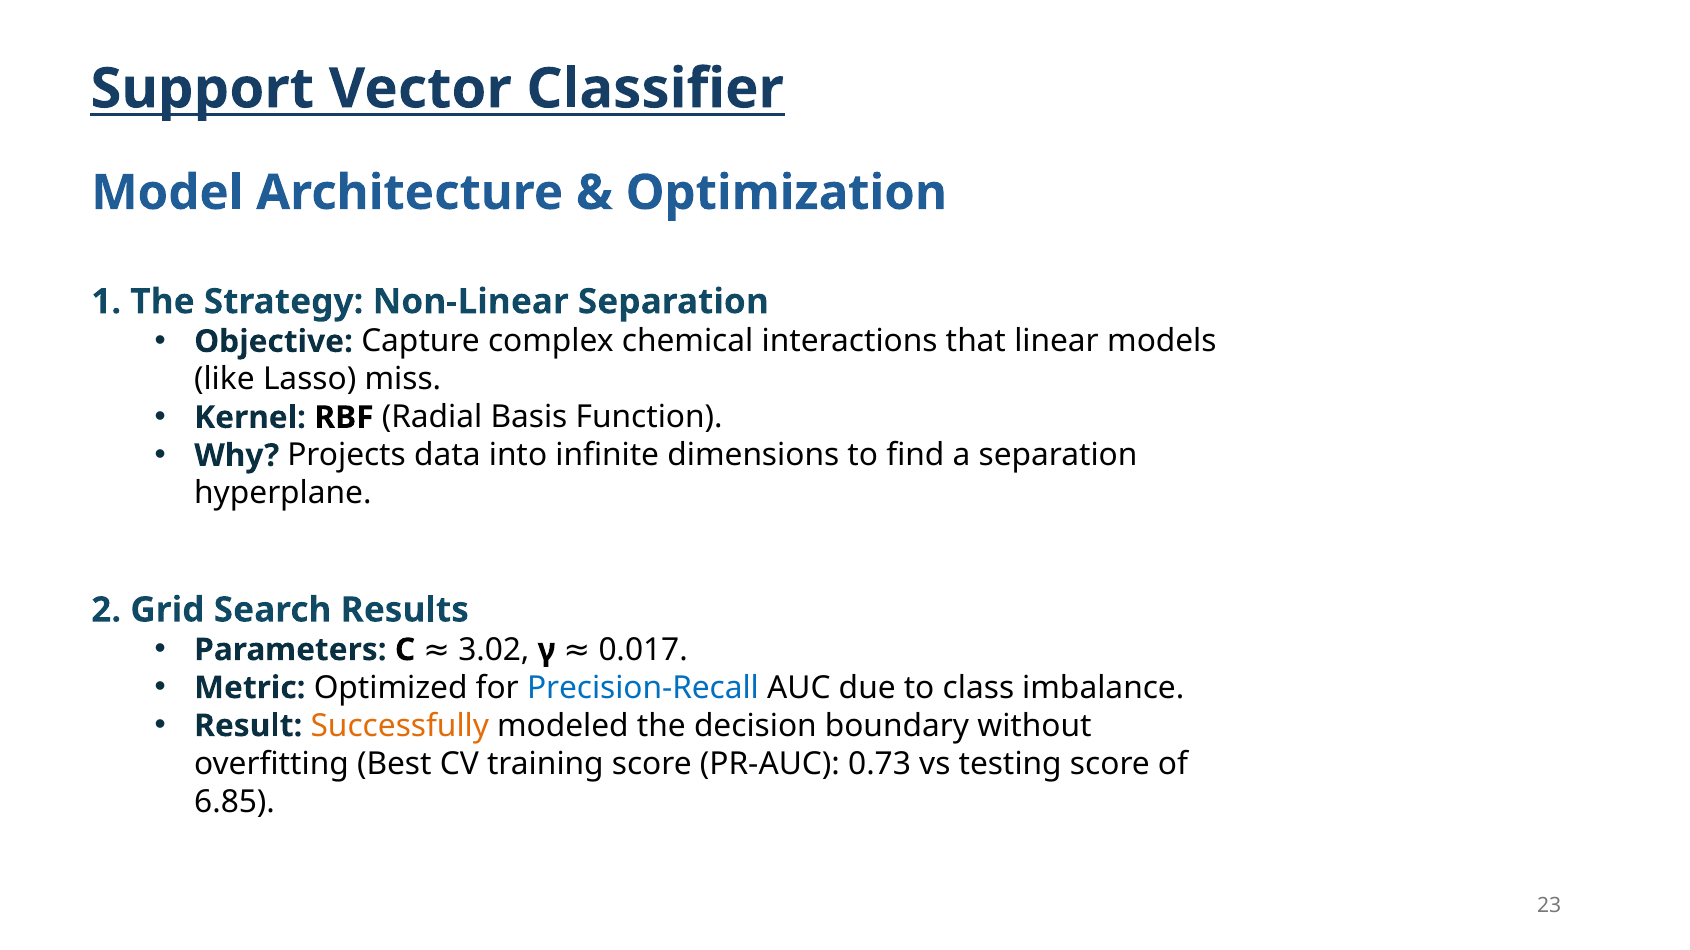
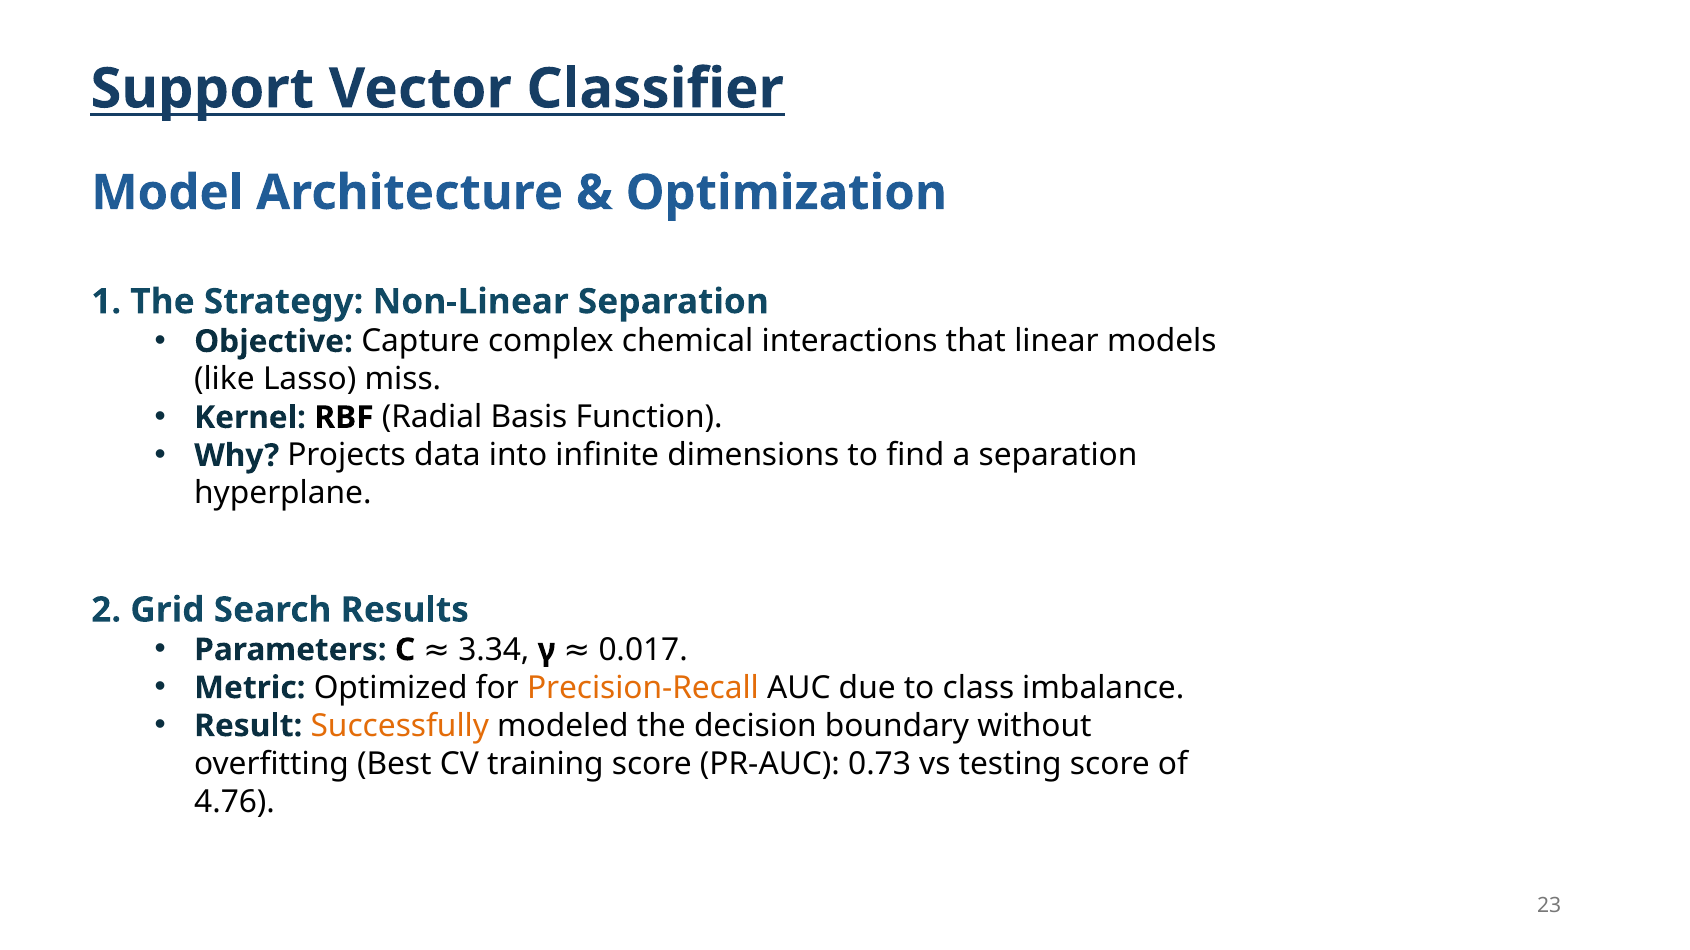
3.02: 3.02 -> 3.34 (494, 650)
Precision-Recall colour: blue -> orange (643, 688)
6.85: 6.85 -> 4.76 (235, 802)
